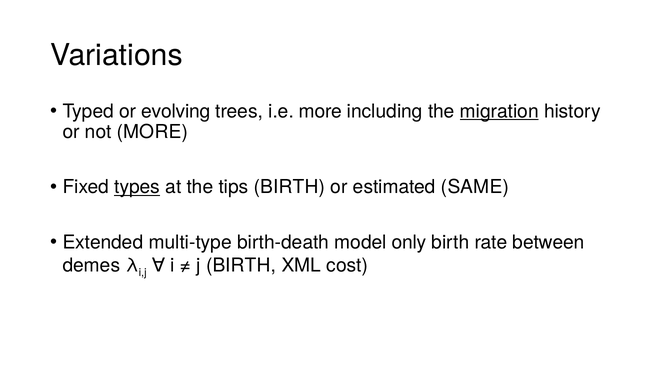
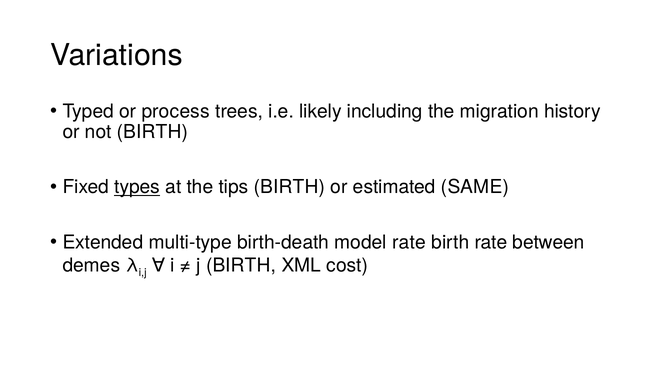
evolving: evolving -> process (176, 111)
i.e more: more -> likely (320, 111)
migration underline: present -> none (499, 111)
not MORE: MORE -> BIRTH (152, 132)
model only: only -> rate (409, 243)
